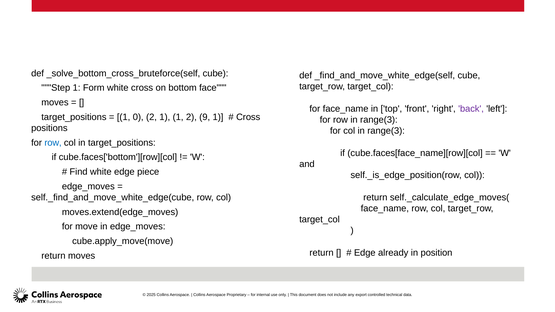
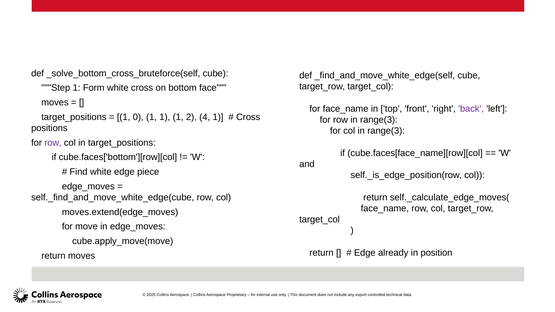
0 2: 2 -> 1 (151, 117)
9: 9 -> 4 (205, 117)
row colour: blue -> purple (53, 143)
